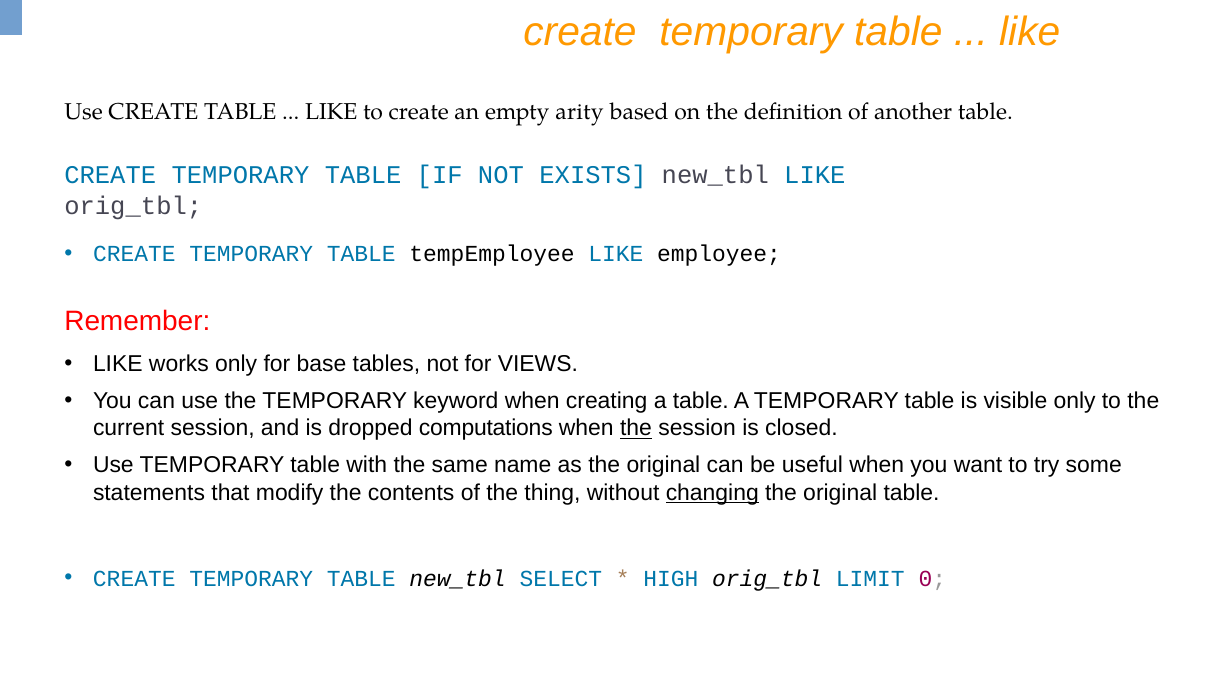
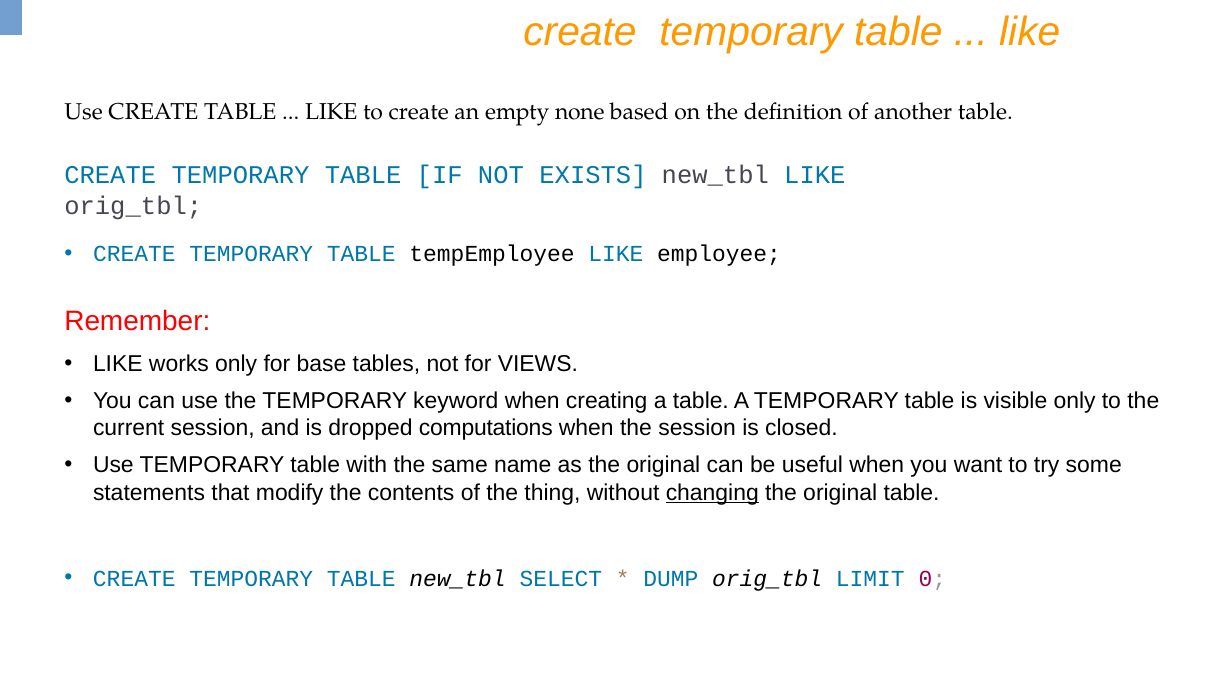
arity: arity -> none (580, 112)
the underline: present -> none (636, 428)
HIGH: HIGH -> DUMP (671, 579)
